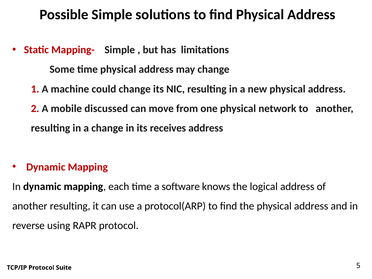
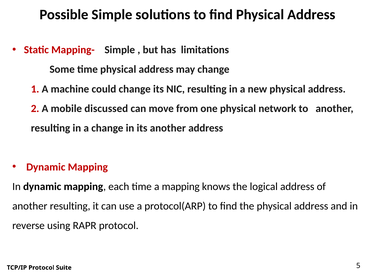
its receives: receives -> another (168, 128)
a software: software -> mapping (181, 187)
